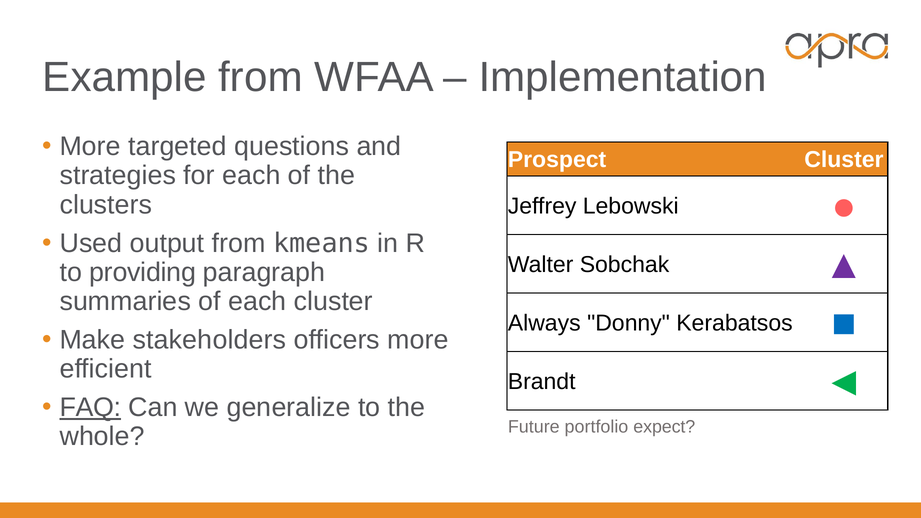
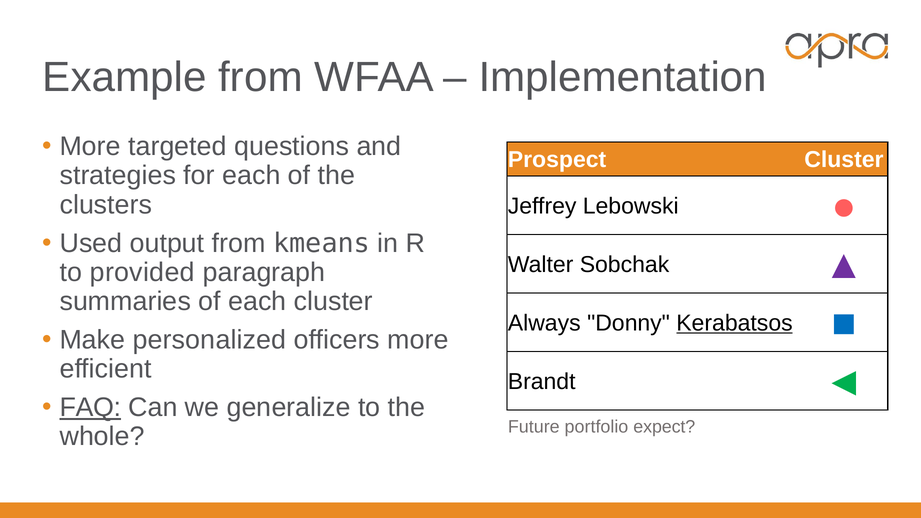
providing: providing -> provided (142, 272)
Kerabatsos underline: none -> present (734, 323)
stakeholders: stakeholders -> personalized (209, 340)
